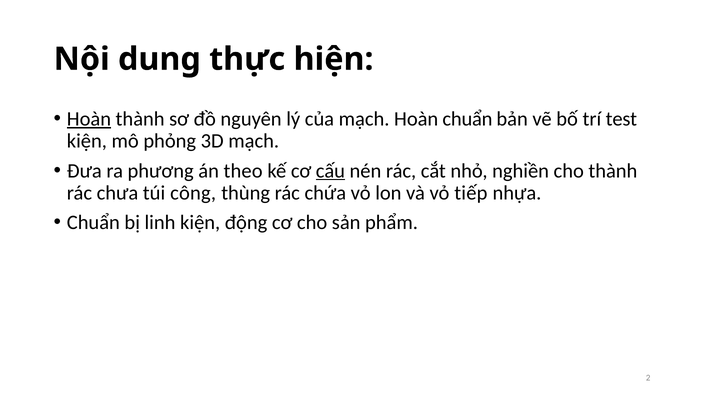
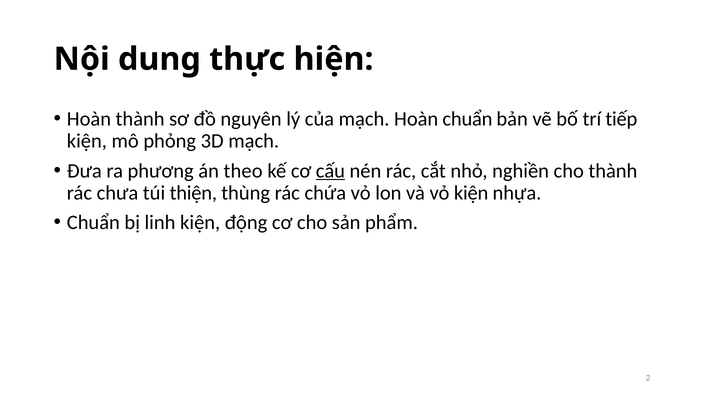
Hoàn underline: present -> none (89, 119)
test: test -> tiếp (621, 119)
công: công -> thiện (193, 193)
vỏ tiếp: tiếp -> kiện (471, 193)
